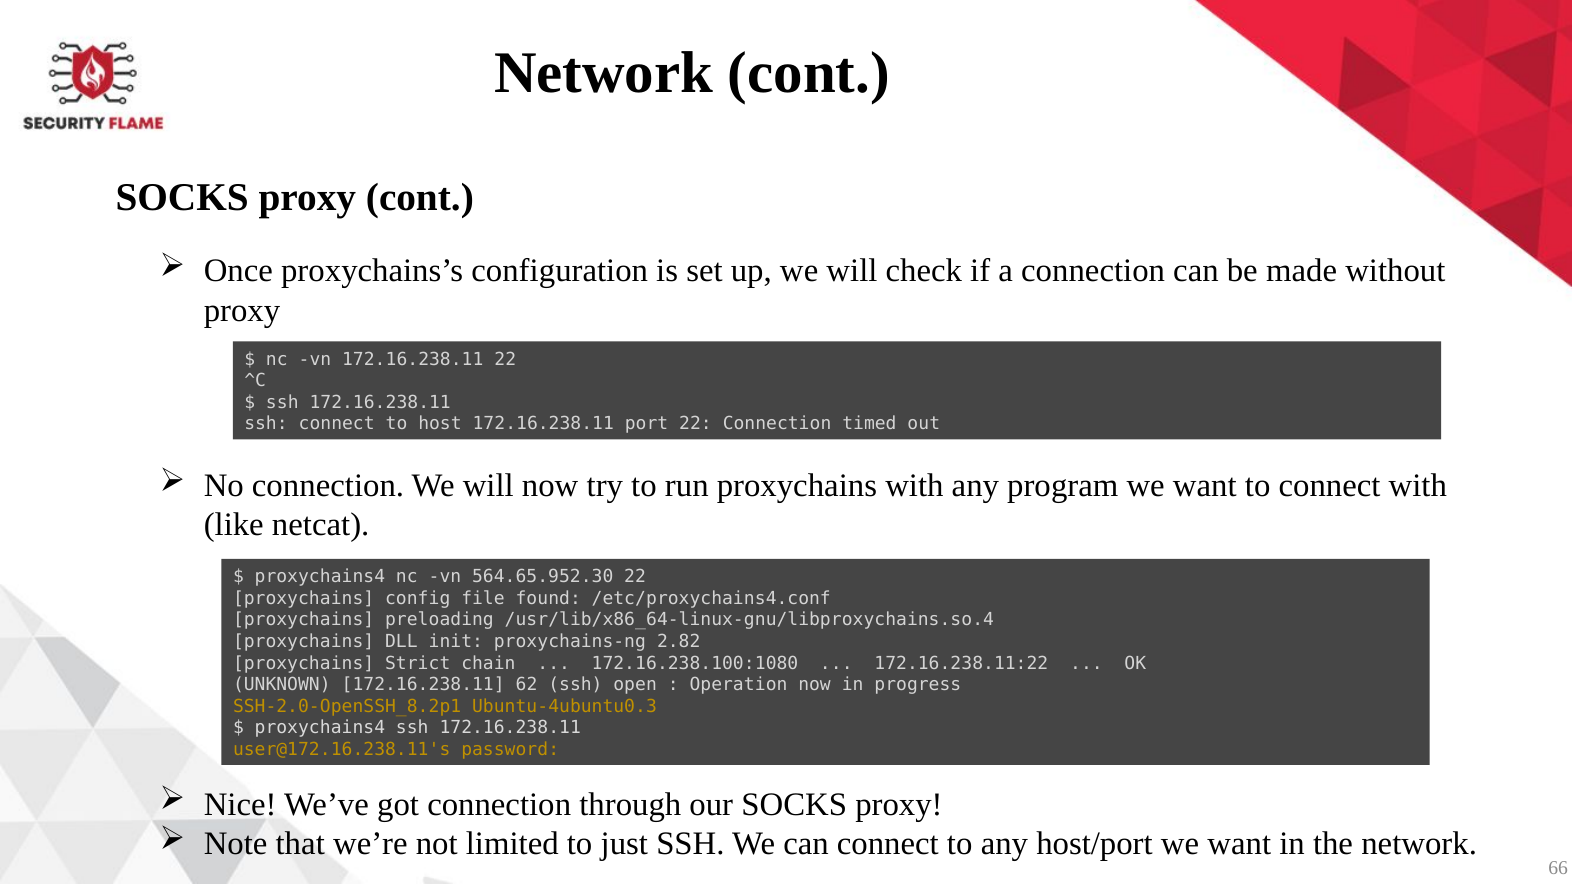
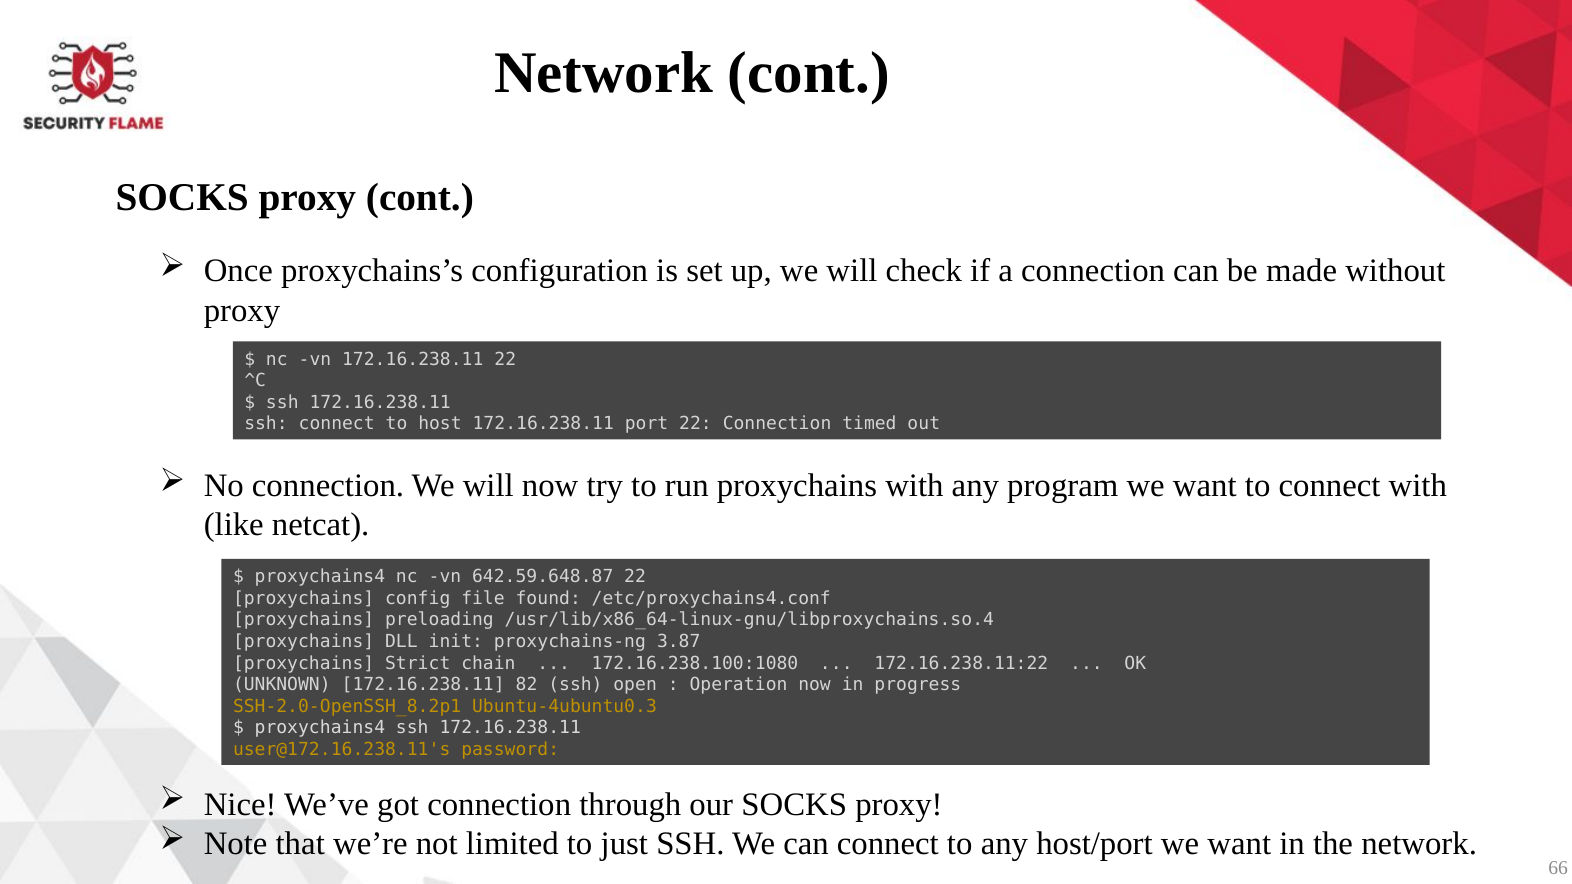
564.65.952.30: 564.65.952.30 -> 642.59.648.87 (543, 577)
2.82: 2.82 -> 3.87 (679, 642)
62: 62 -> 82 (527, 685)
